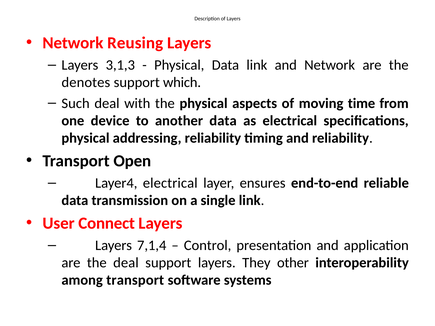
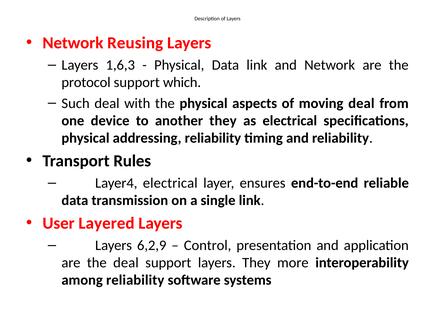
3,1,3: 3,1,3 -> 1,6,3 (120, 65)
denotes: denotes -> protocol (86, 83)
moving time: time -> deal (361, 103)
another data: data -> they (223, 121)
Open: Open -> Rules (132, 161)
Connect: Connect -> Layered (106, 223)
7,1,4: 7,1,4 -> 6,2,9 (152, 245)
other: other -> more (293, 263)
among transport: transport -> reliability (135, 280)
